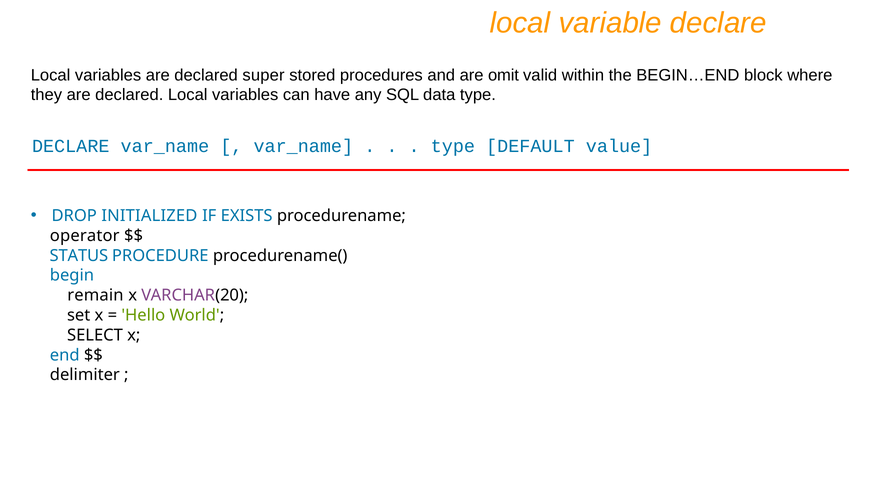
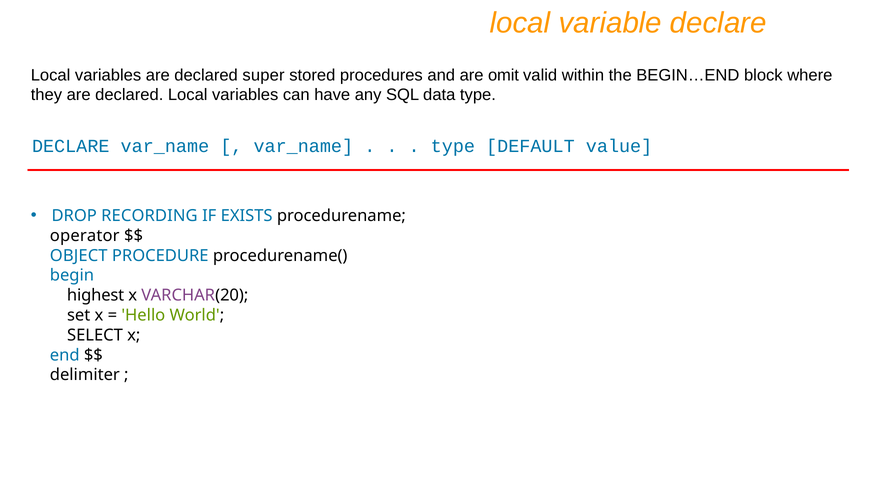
INITIALIZED: INITIALIZED -> RECORDING (149, 216)
STATUS: STATUS -> OBJECT (79, 256)
remain: remain -> highest (96, 296)
